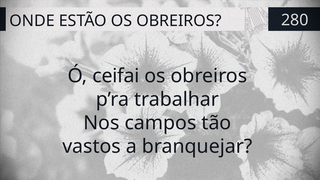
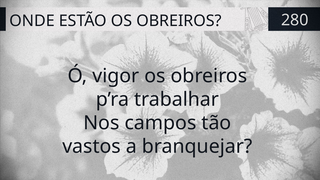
ceifai: ceifai -> vigor (116, 76)
